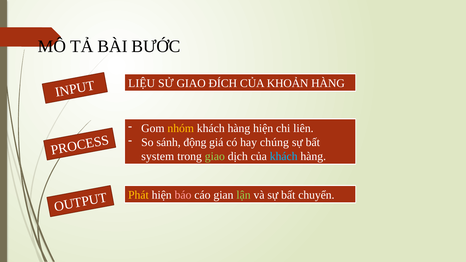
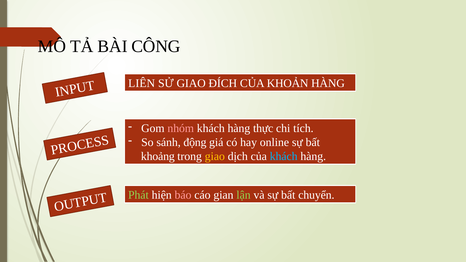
BƯỚC: BƯỚC -> CÔNG (156, 46)
LIỆU: LIỆU -> LIÊN (142, 83)
nhóm colour: yellow -> pink (181, 128)
hàng hiện: hiện -> thực (263, 128)
liên: liên -> tích (303, 128)
chúng: chúng -> online (274, 142)
system: system -> khoảng (158, 156)
giao colour: light green -> yellow (215, 156)
Phát colour: yellow -> light green (138, 195)
